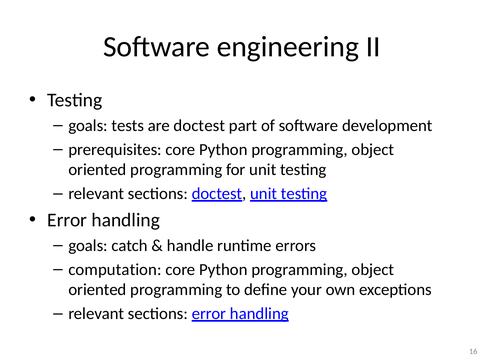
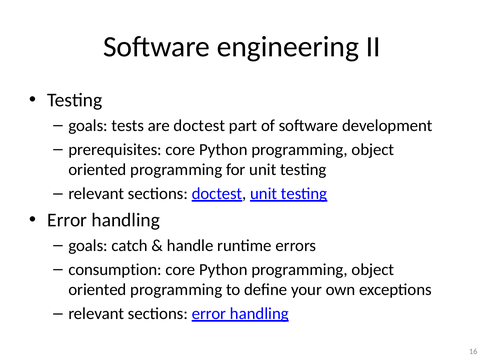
computation: computation -> consumption (115, 269)
